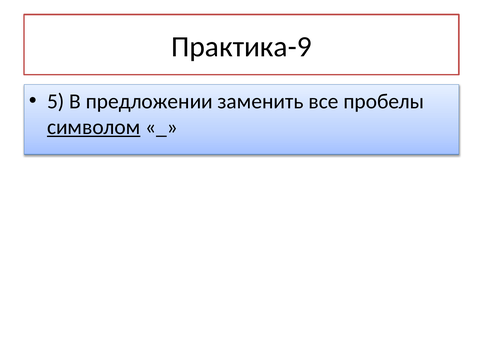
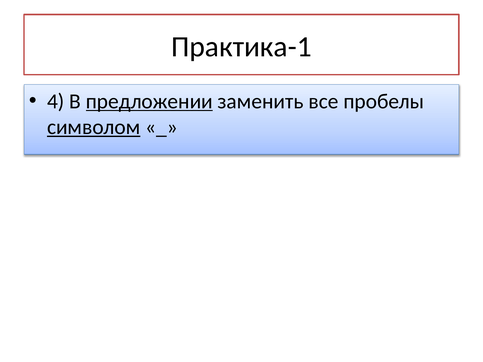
Практика-9: Практика-9 -> Практика-1 (241, 47)
5: 5 -> 4 (56, 101)
предложении underline: none -> present (149, 101)
